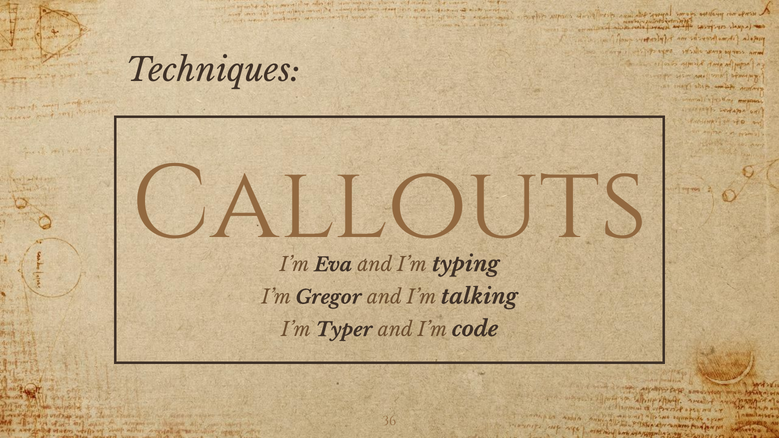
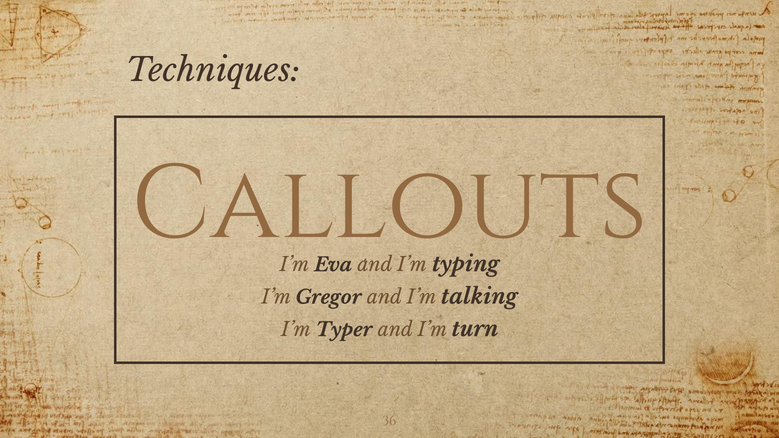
code: code -> turn (475, 329)
